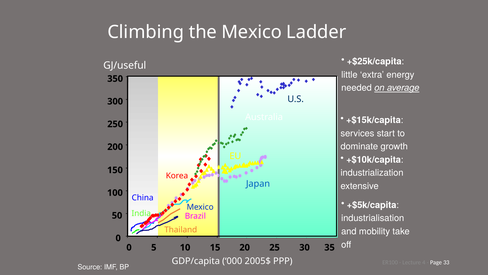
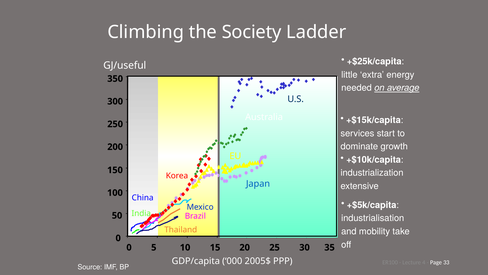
the Mexico: Mexico -> Society (252, 32)
